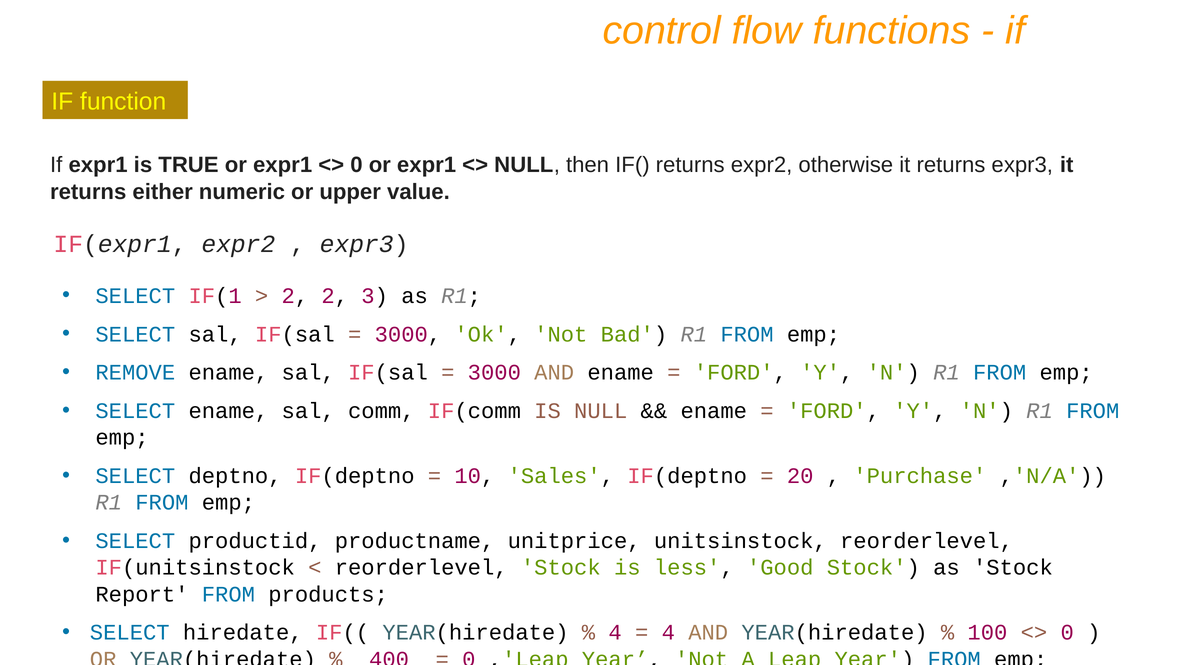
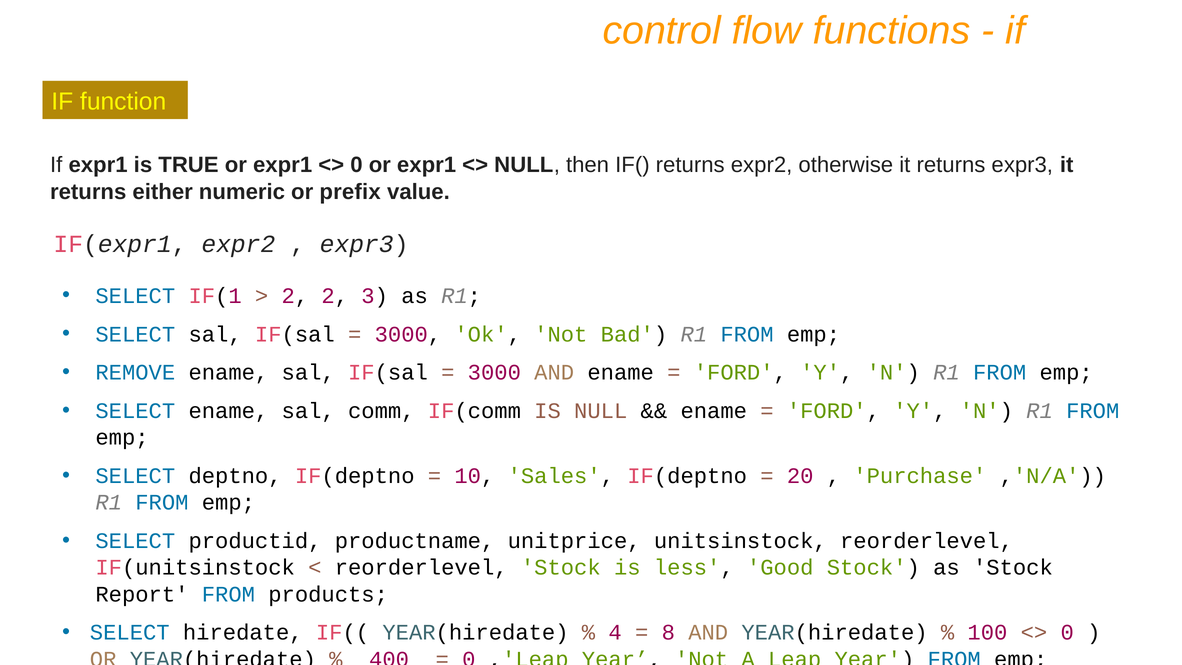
upper: upper -> prefix (350, 192)
4: 4 -> 8 (668, 632)
